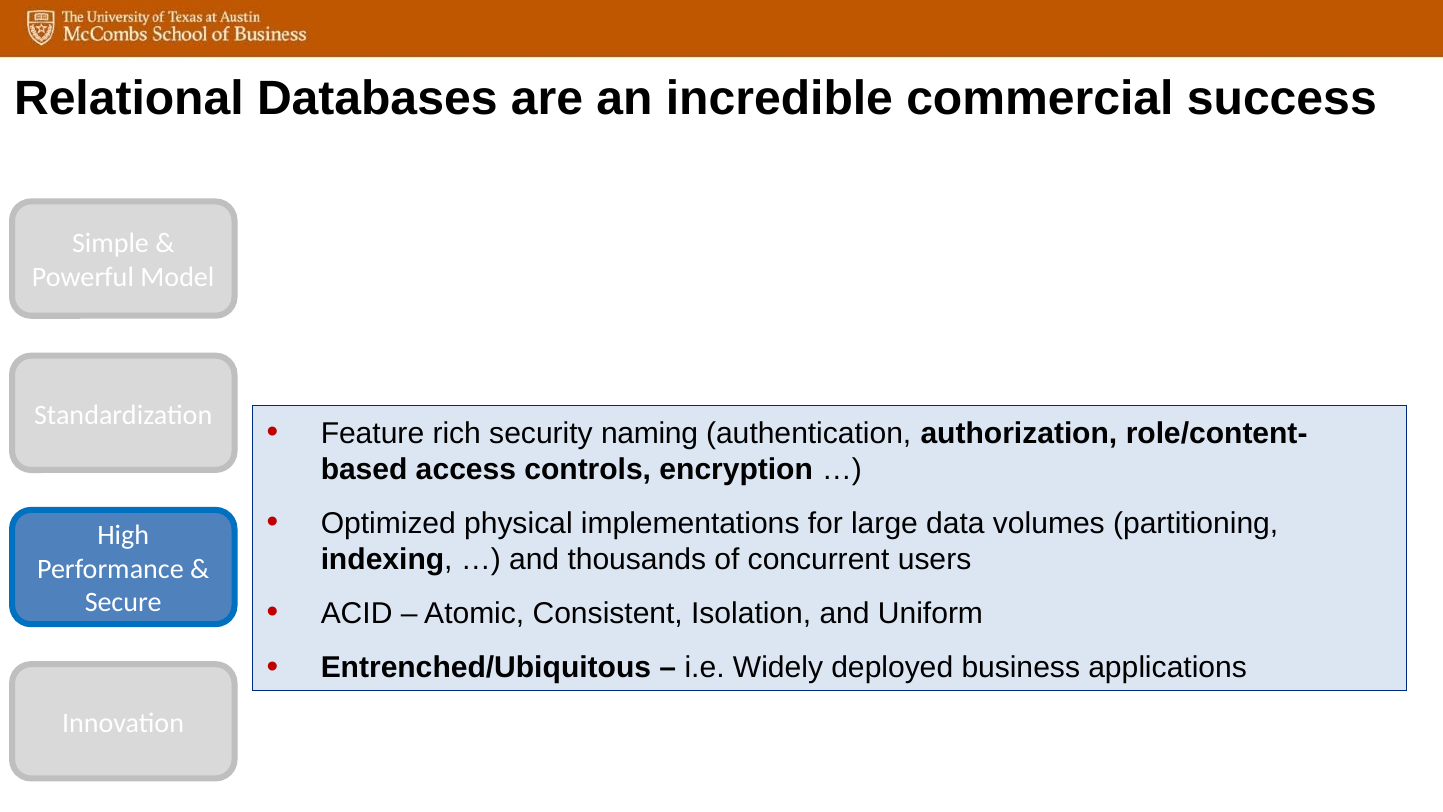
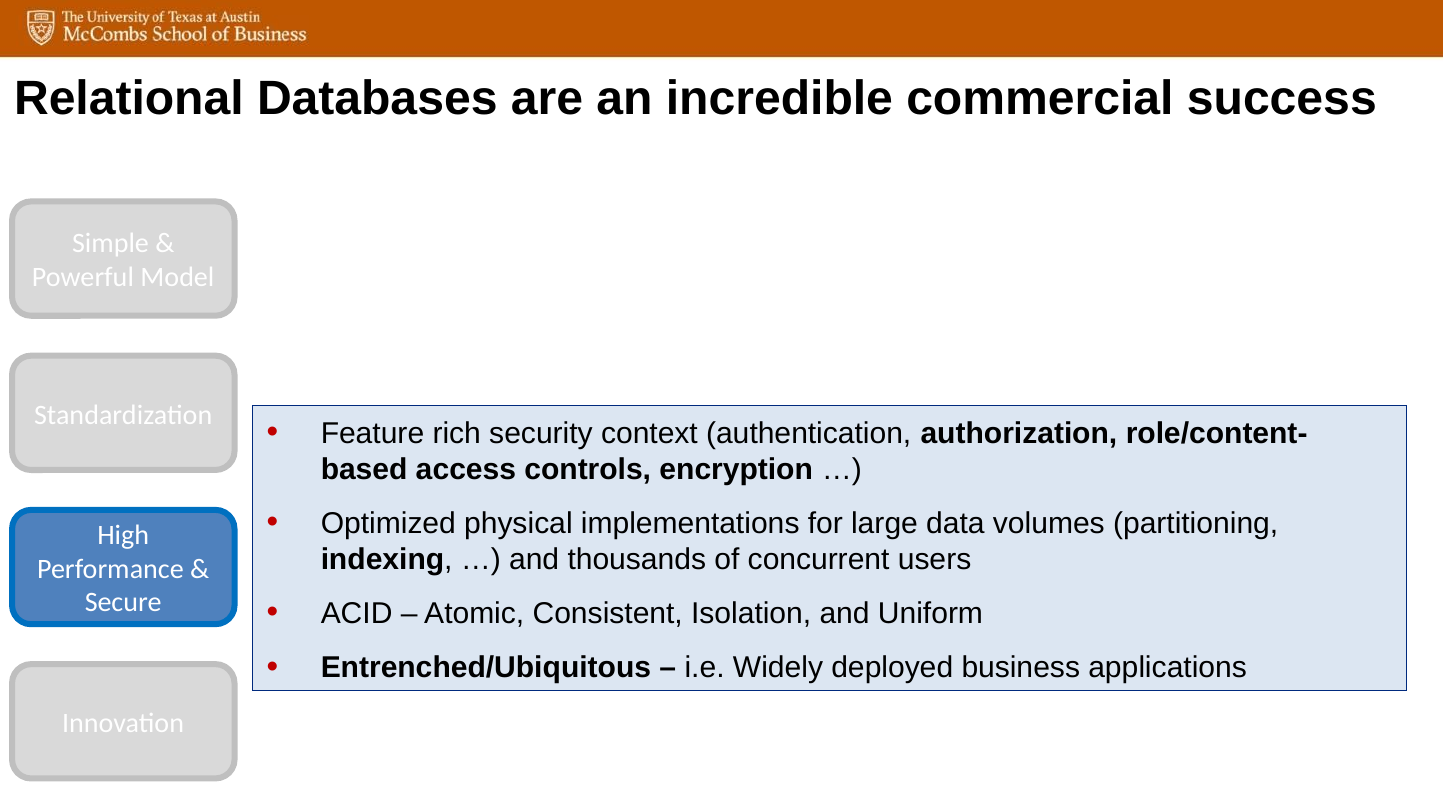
naming: naming -> context (649, 433)
